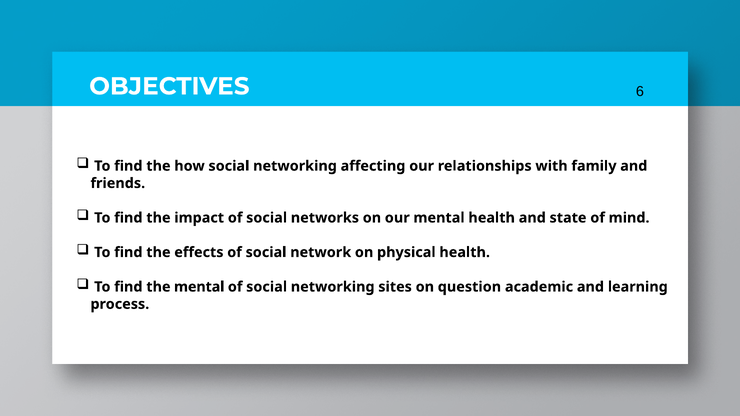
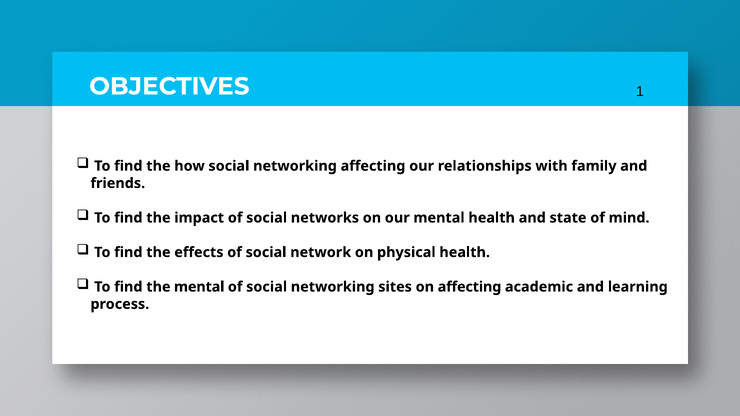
6: 6 -> 1 (640, 92)
on question: question -> affecting (469, 287)
